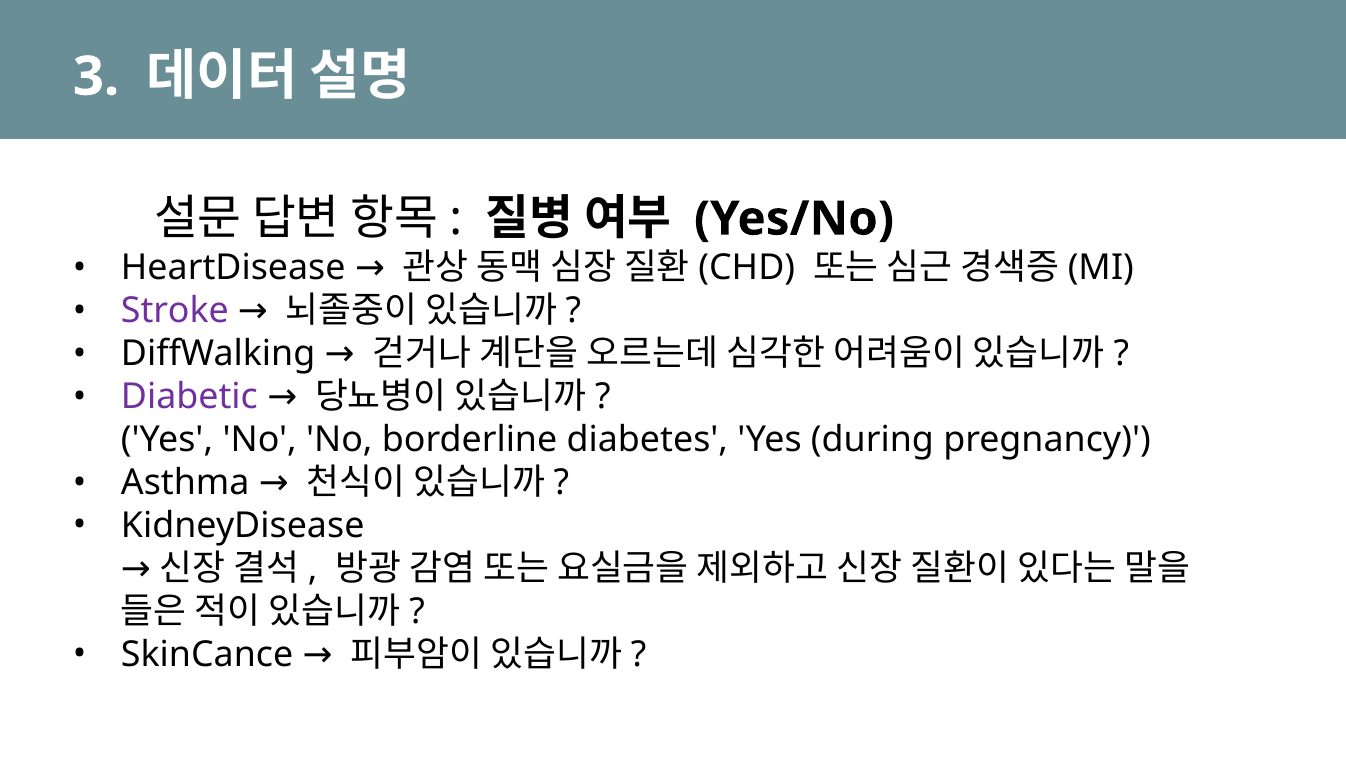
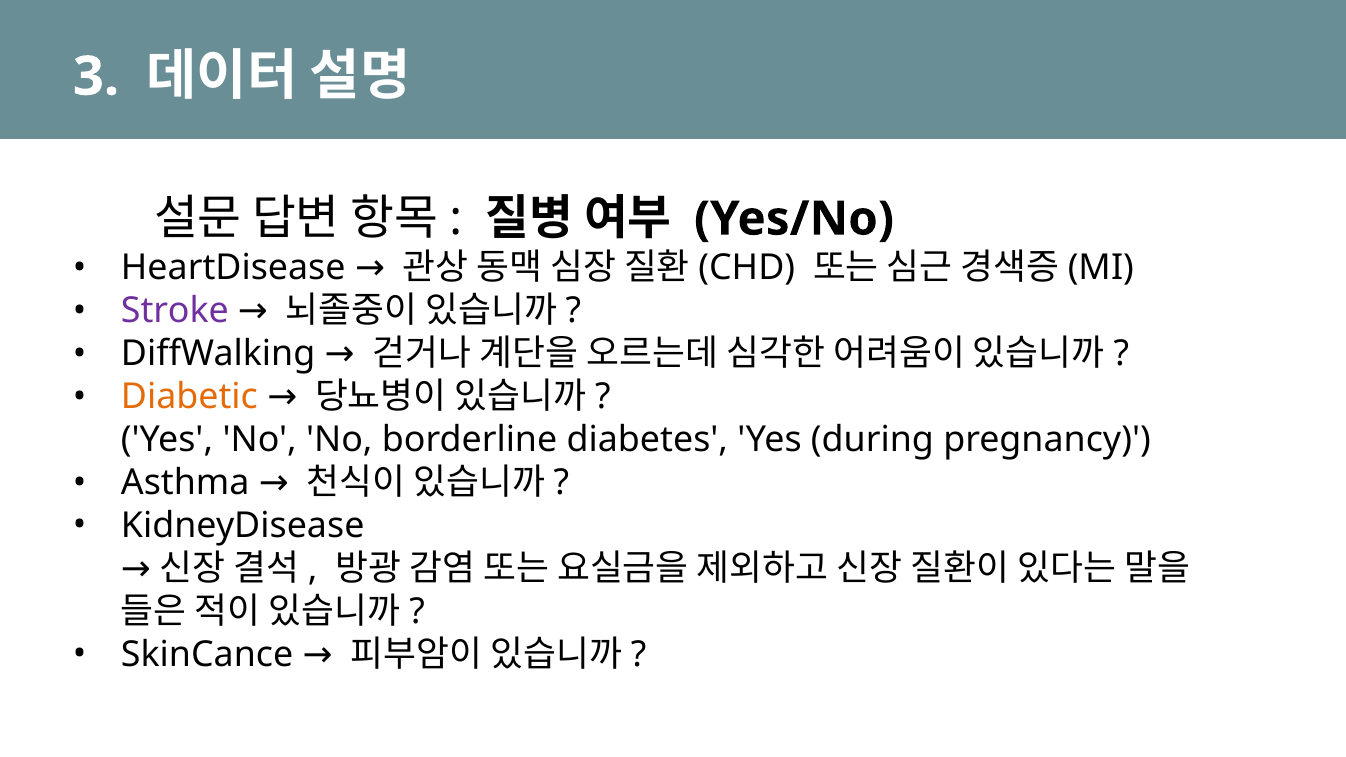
Diabetic colour: purple -> orange (189, 397)
